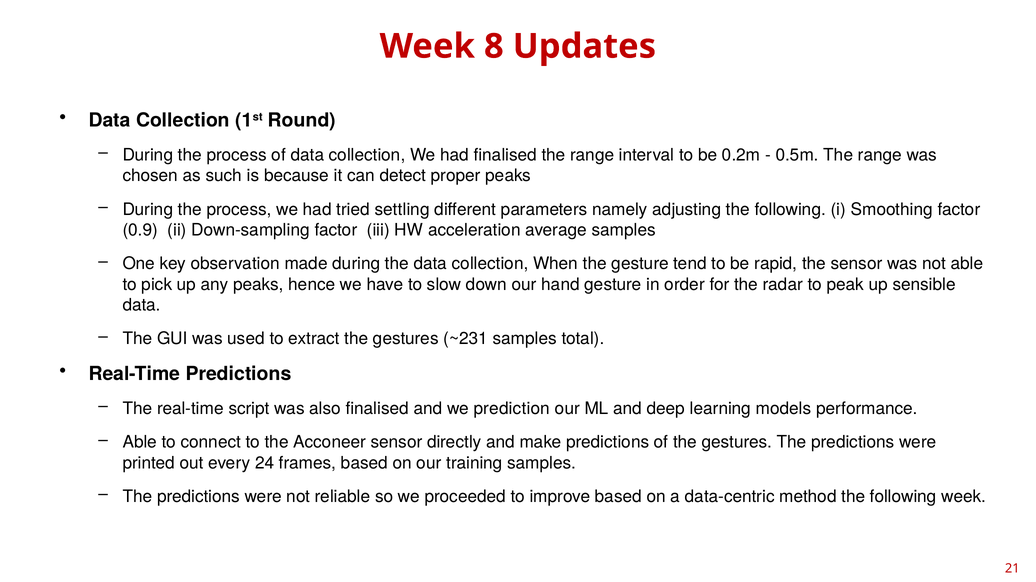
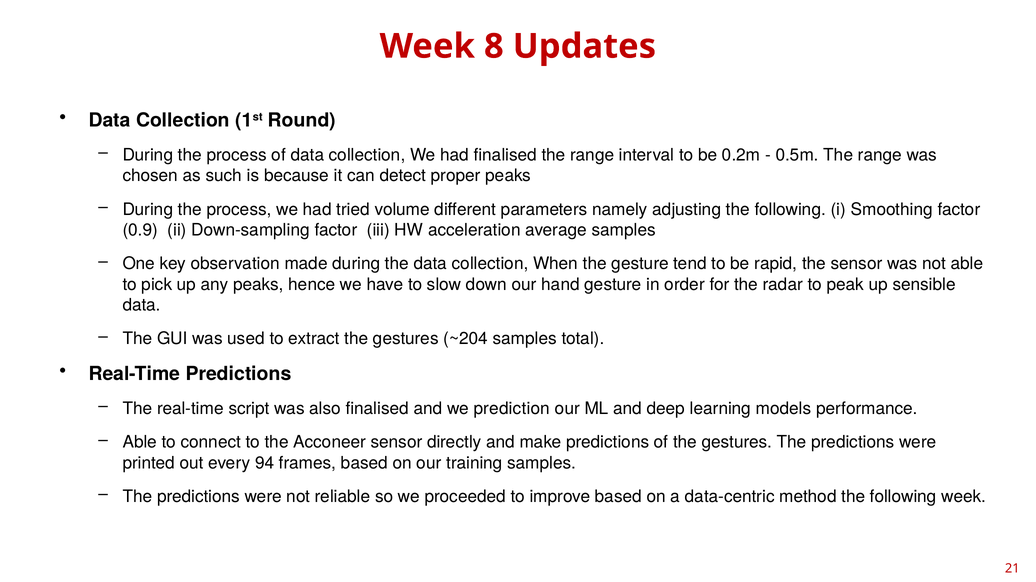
settling: settling -> volume (402, 210)
~231: ~231 -> ~204 (466, 339)
24: 24 -> 94 (265, 463)
